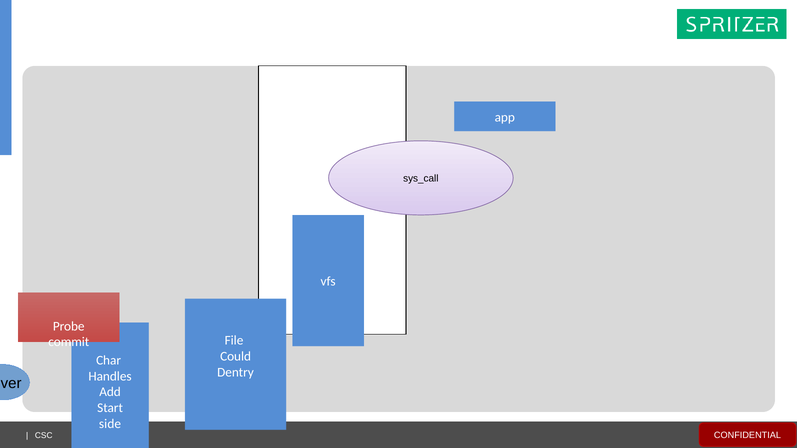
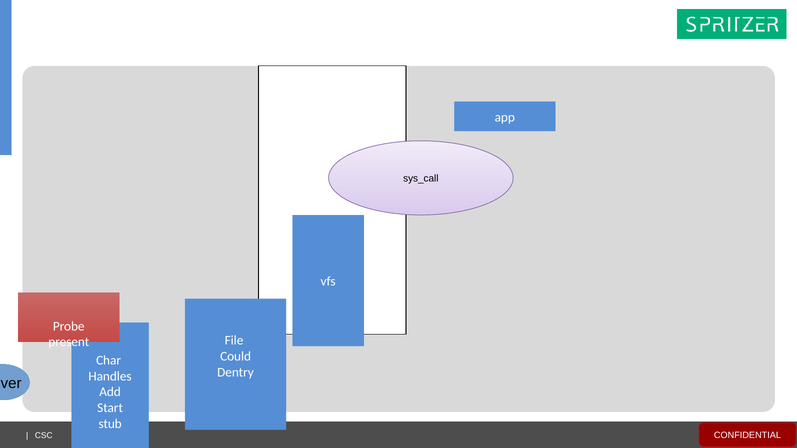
commit: commit -> present (69, 342)
side: side -> stub (110, 424)
